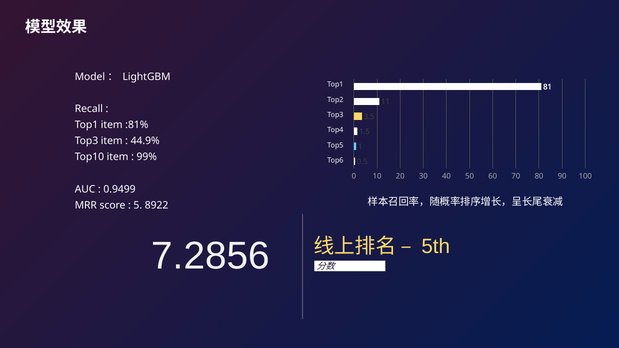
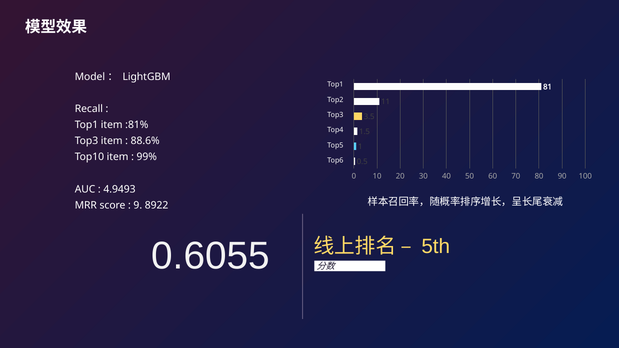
44.9%: 44.9% -> 88.6% (145, 141)
0.9499: 0.9499 -> 4.9493 (120, 189)
5: 5 -> 9 (138, 205)
7.2856: 7.2856 -> 0.6055 (210, 256)
